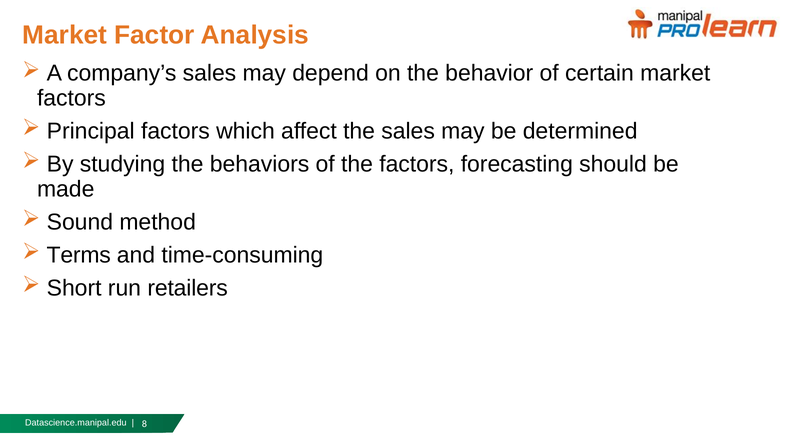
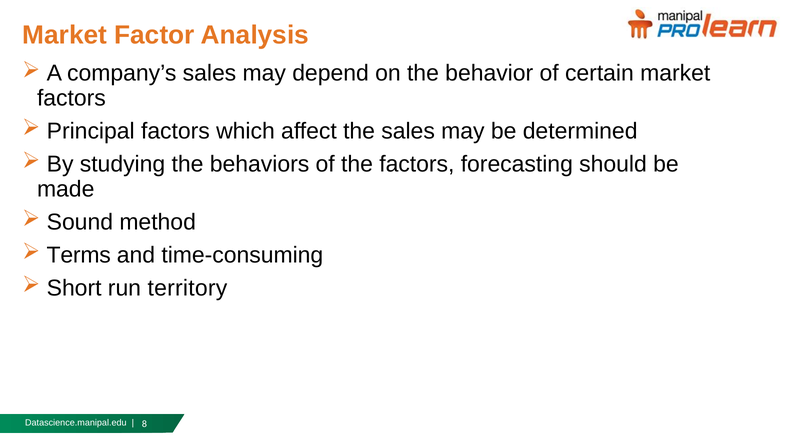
retailers: retailers -> territory (187, 288)
